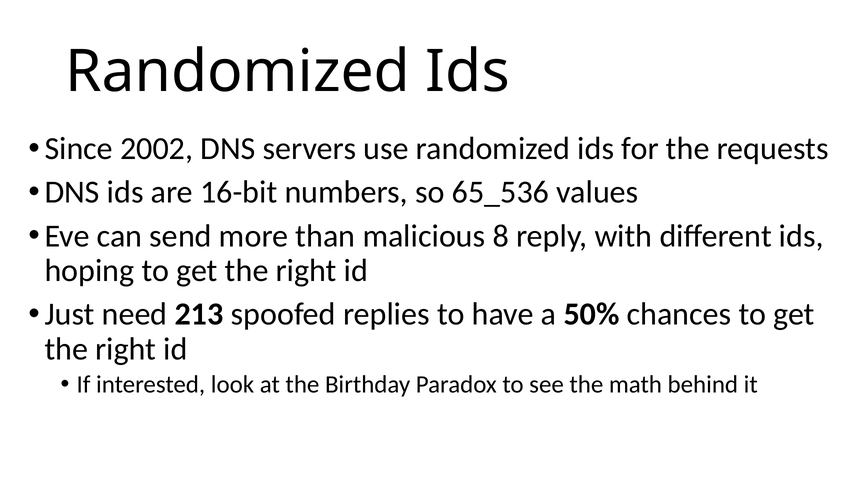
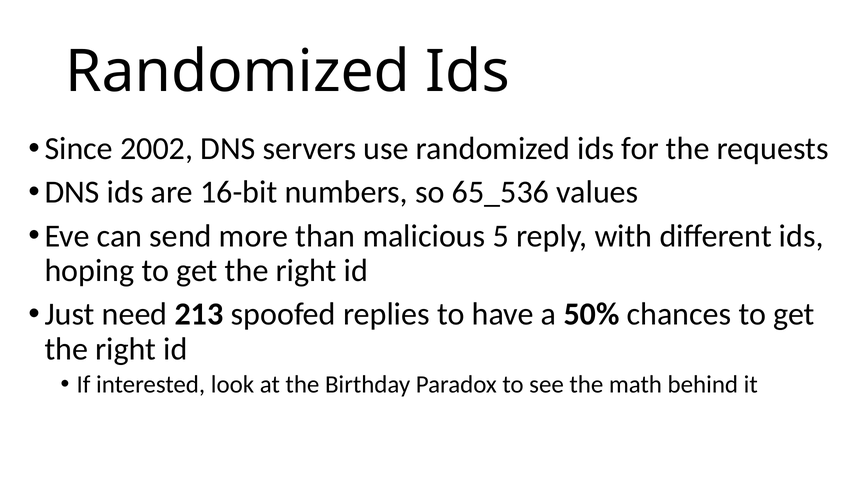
8: 8 -> 5 (501, 236)
